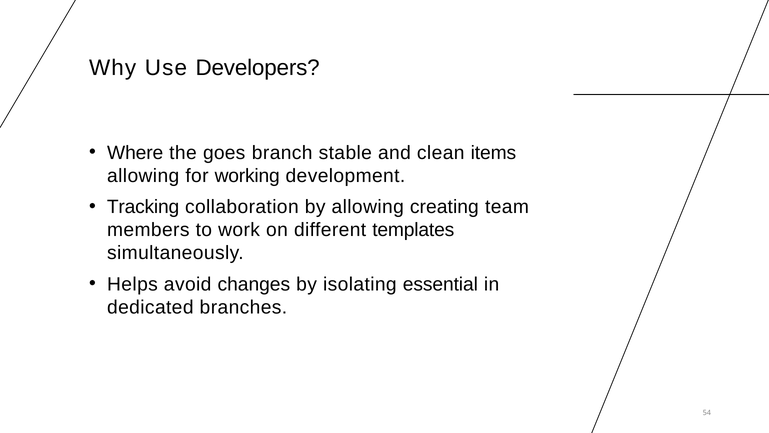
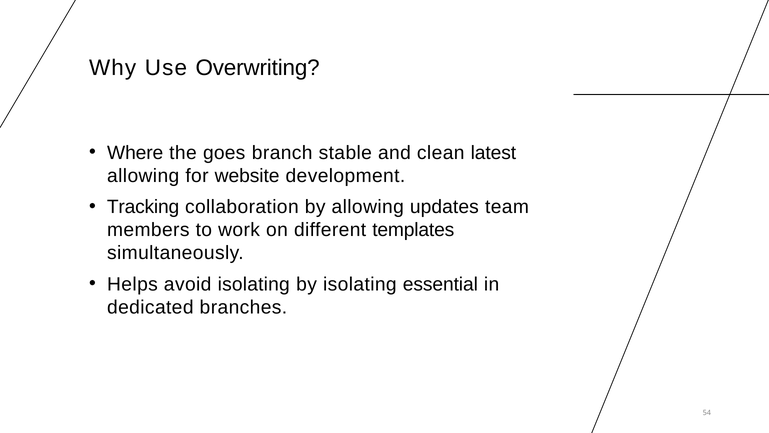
Developers: Developers -> Overwriting (258, 68)
items: items -> latest (493, 153)
working: working -> website (247, 176)
creating: creating -> updates (444, 207)
avoid changes: changes -> isolating (254, 284)
